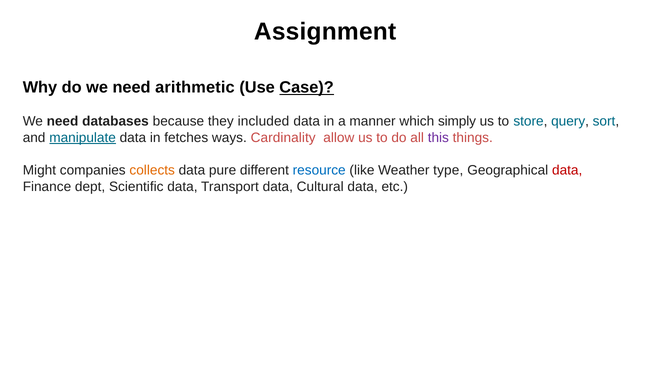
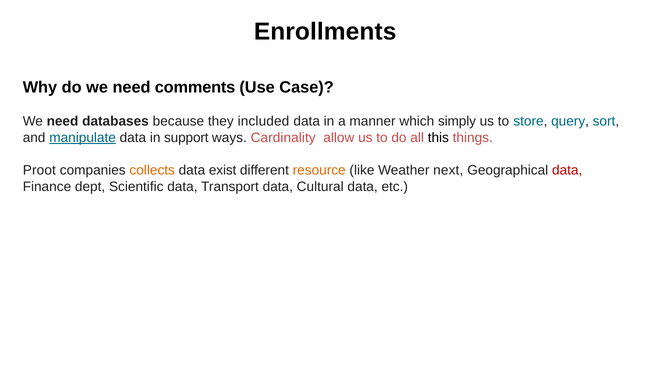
Assignment: Assignment -> Enrollments (325, 32)
arithmetic: arithmetic -> comments (195, 87)
Case underline: present -> none (307, 87)
fetches: fetches -> support (186, 138)
this colour: purple -> black (438, 138)
Might: Might -> Proot (39, 170)
pure: pure -> exist (223, 170)
resource colour: blue -> orange (319, 170)
type: type -> next (448, 170)
